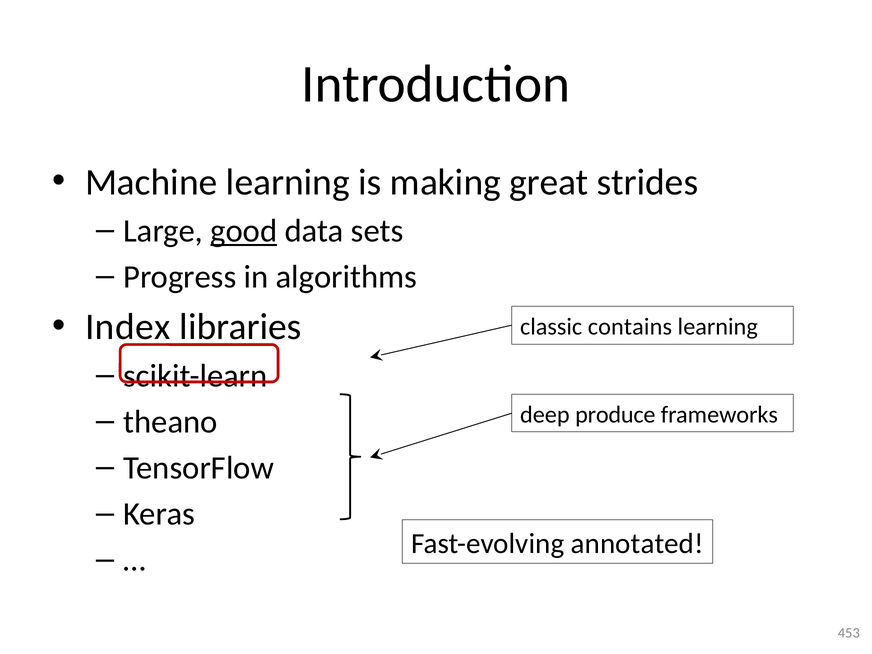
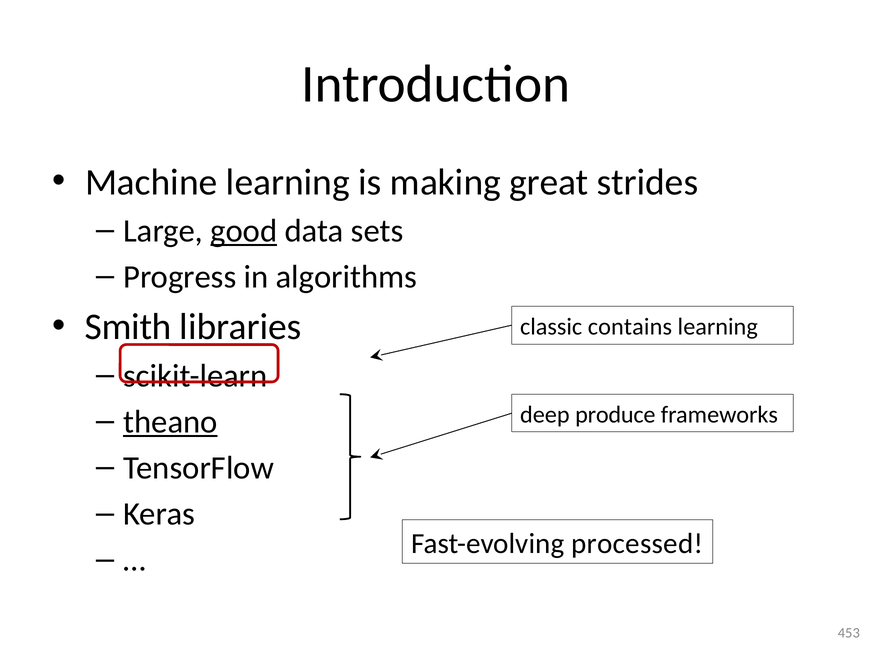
Index: Index -> Smith (128, 327)
theano underline: none -> present (170, 422)
annotated: annotated -> processed (637, 544)
